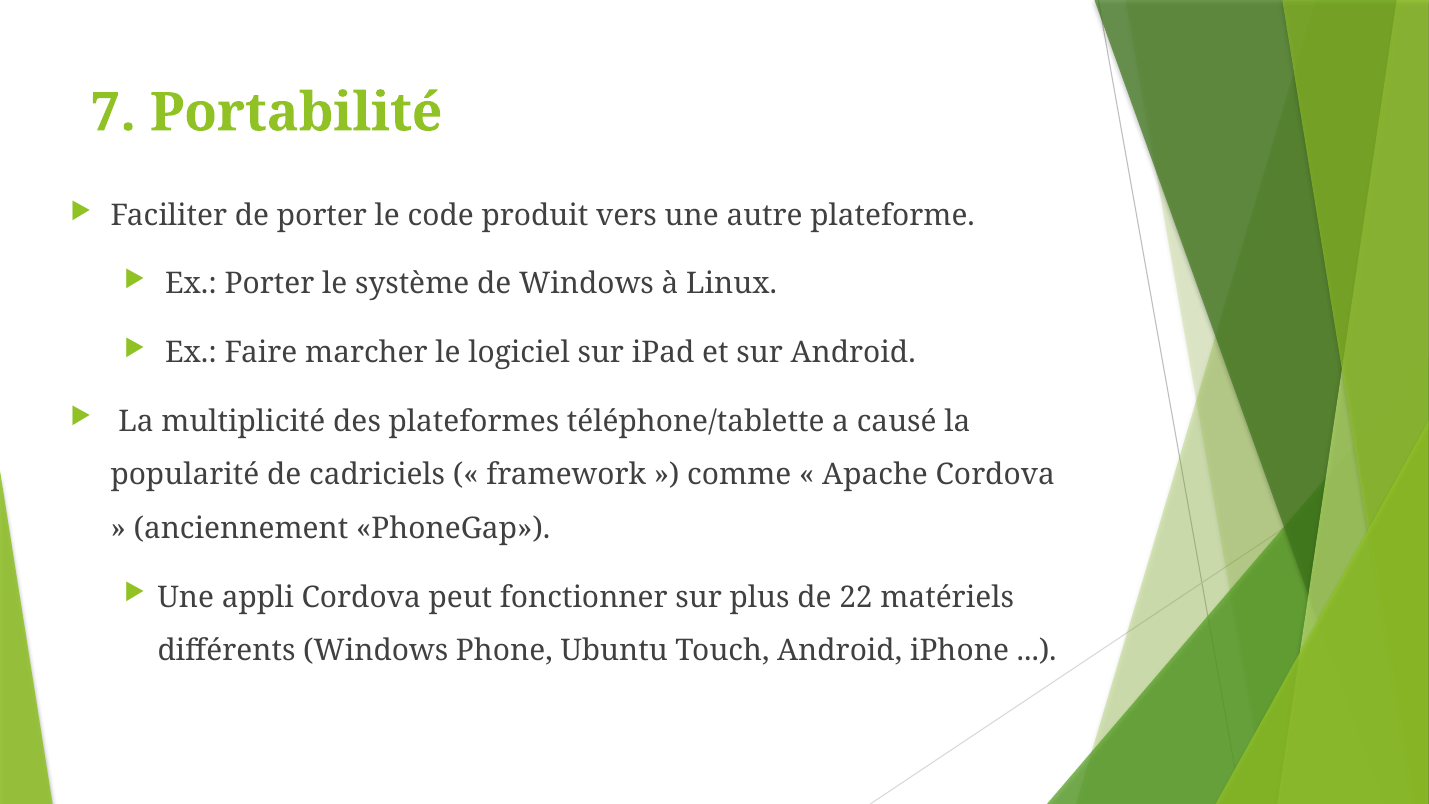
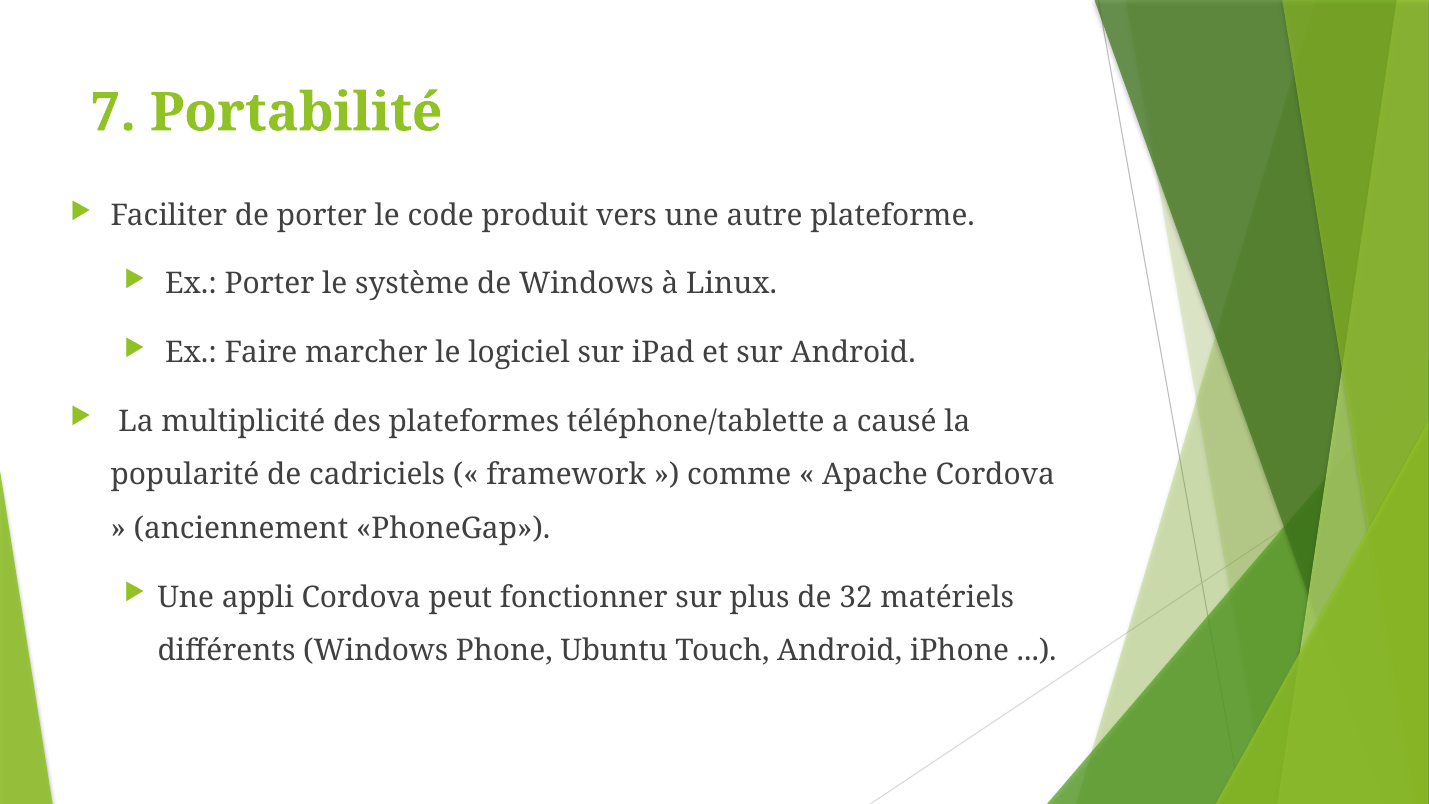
22: 22 -> 32 (856, 597)
